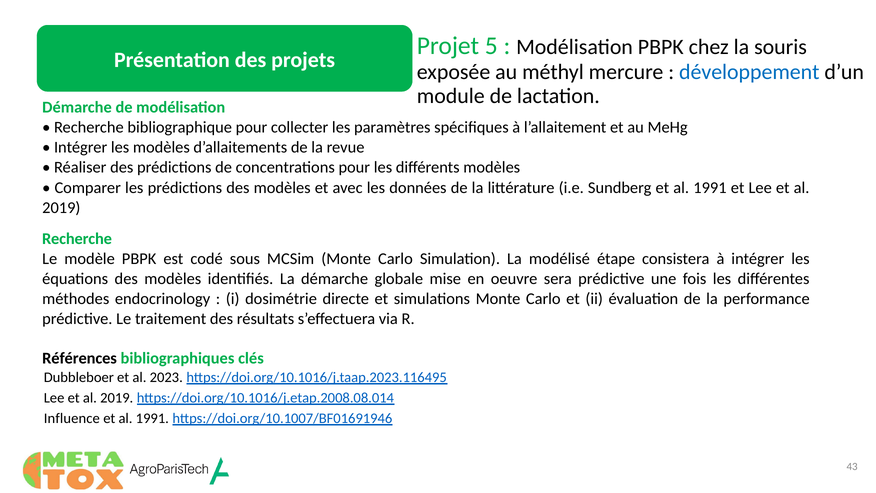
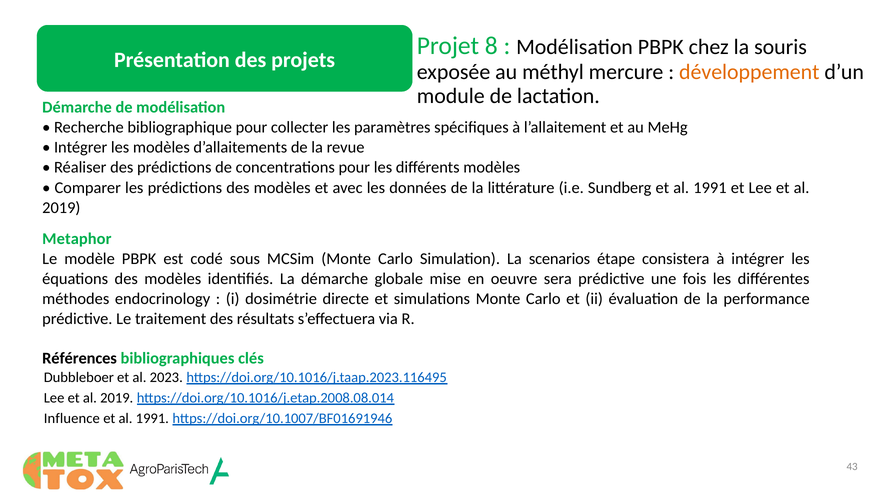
5: 5 -> 8 (491, 46)
développement colour: blue -> orange (749, 72)
Recherche: Recherche -> Metaphor (77, 239)
modélisé: modélisé -> scenarios (560, 259)
